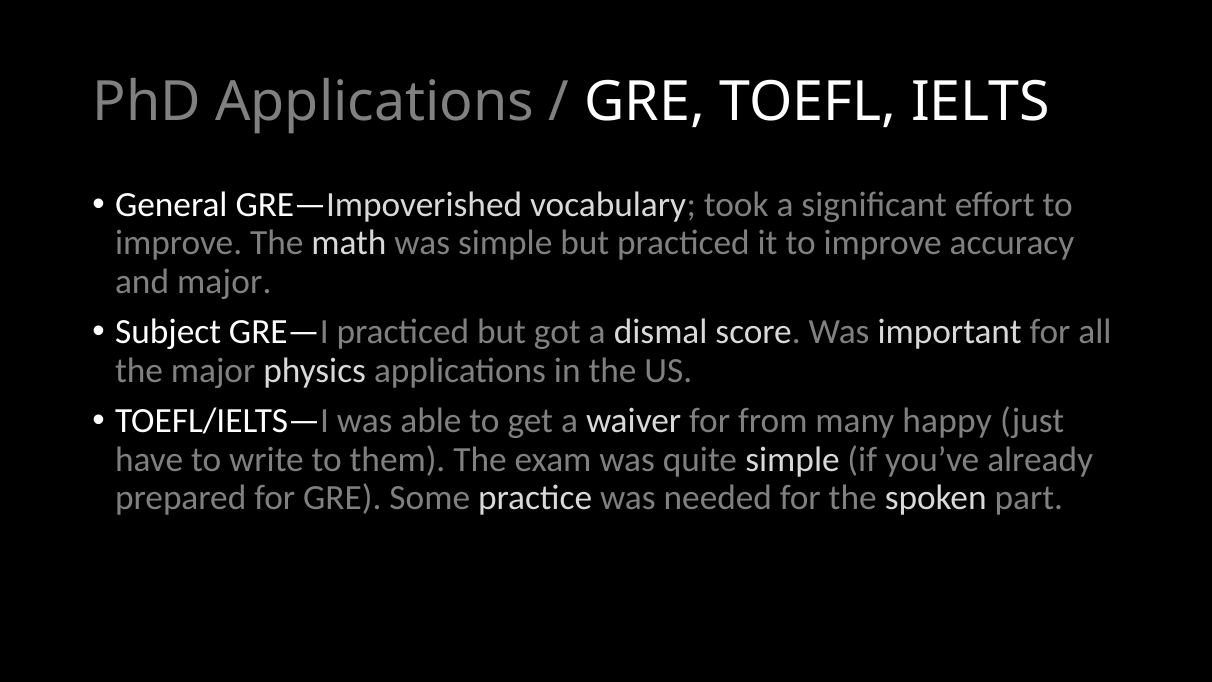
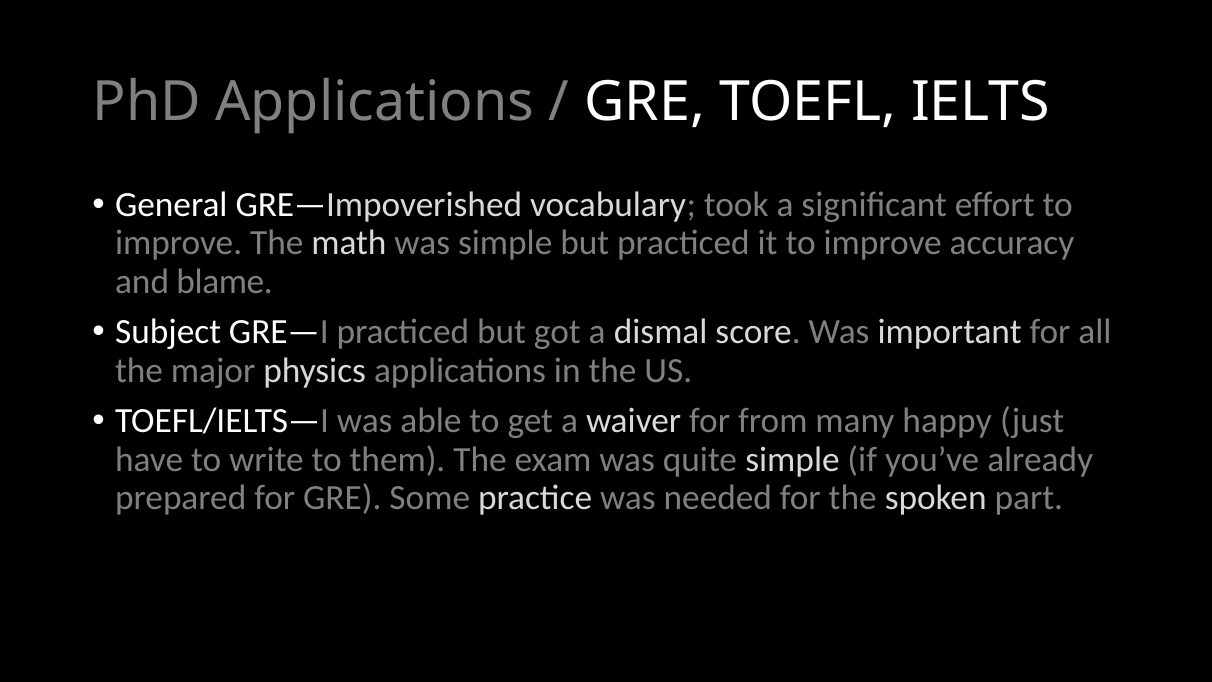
and major: major -> blame (225, 281)
